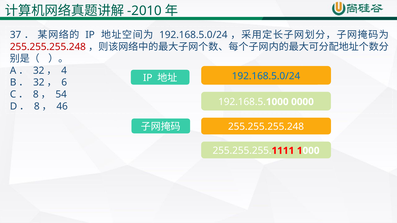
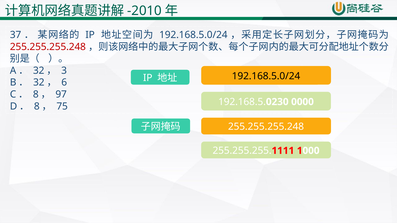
4: 4 -> 3 (64, 71)
192.168.5.0/24 colour: blue -> black (266, 76)
54: 54 -> 97 (61, 94)
1000: 1000 -> 0230 (277, 102)
46: 46 -> 75 (62, 106)
